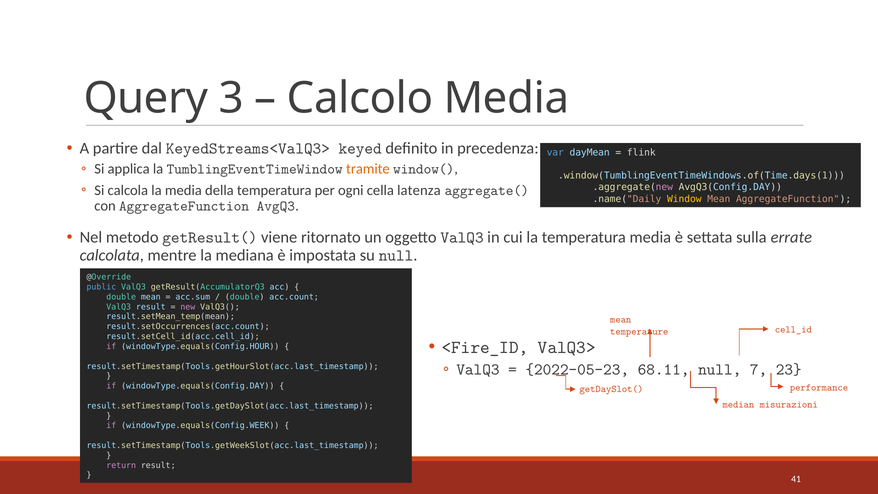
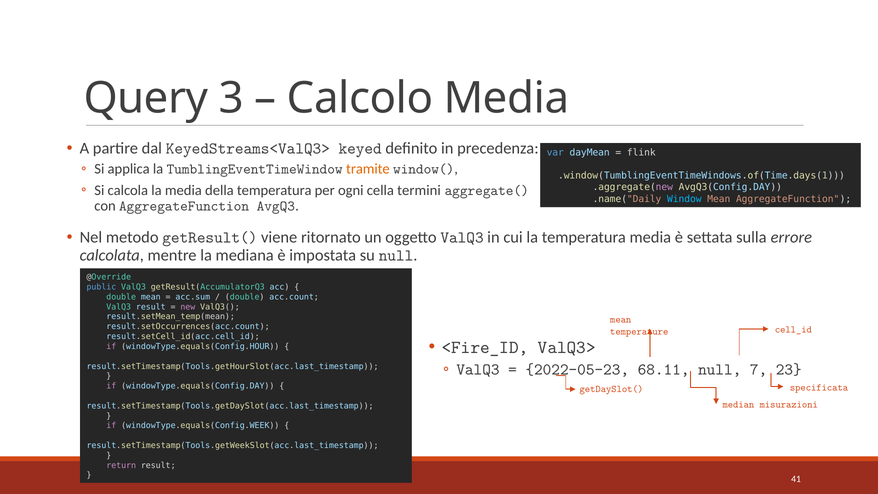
latenza: latenza -> termini (419, 190)
Window colour: yellow -> light blue (684, 199)
errate: errate -> errore (791, 237)
performance: performance -> specificata (819, 387)
